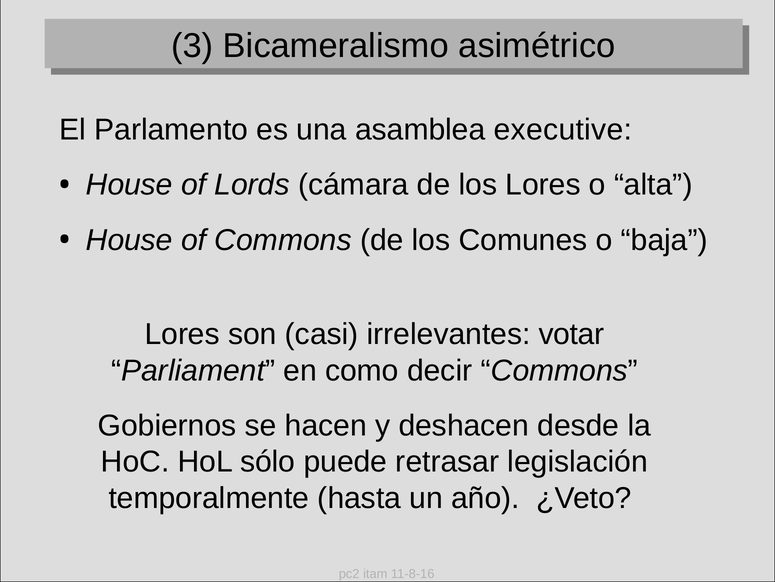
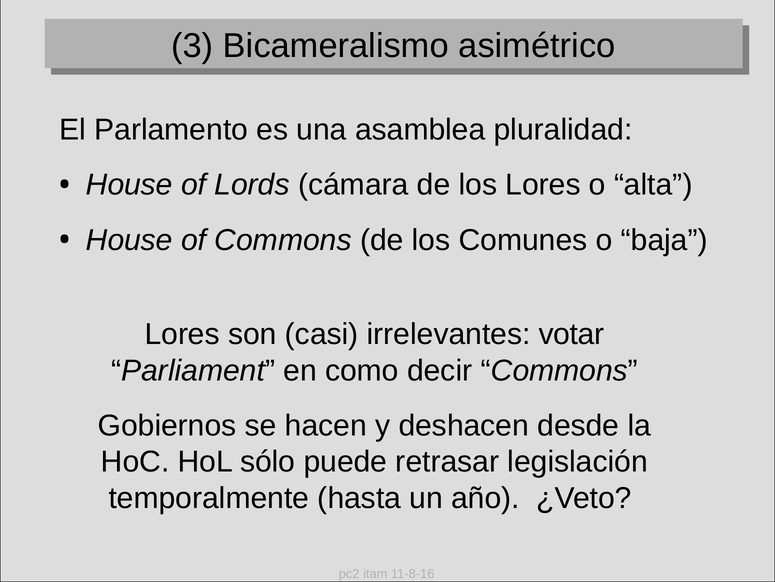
executive: executive -> pluralidad (563, 130)
